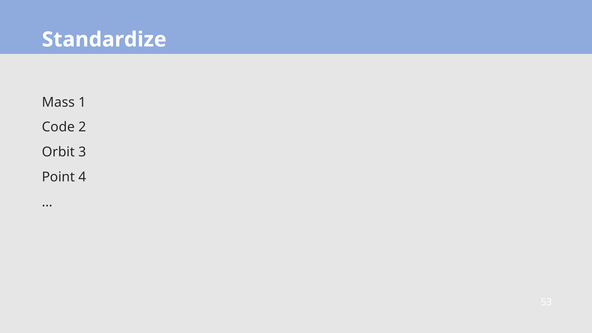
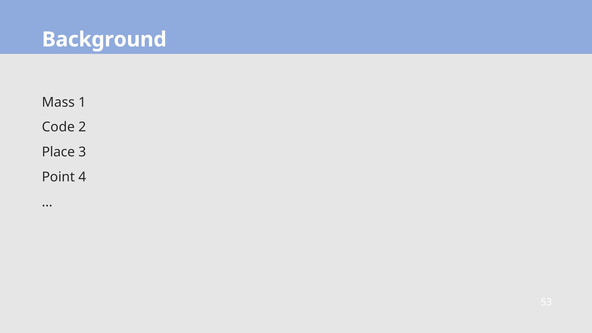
Standardize: Standardize -> Background (104, 40)
Orbit: Orbit -> Place (58, 152)
